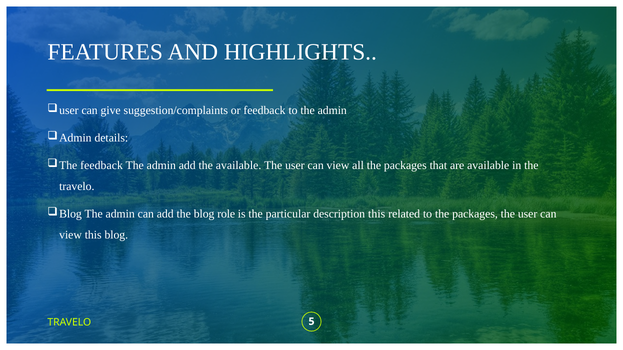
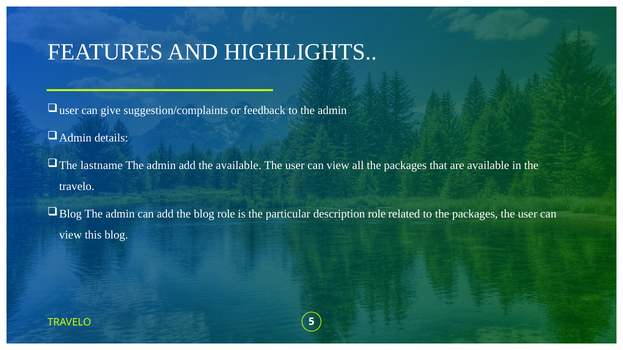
feedback: feedback -> lastname (102, 165)
description this: this -> role (377, 214)
